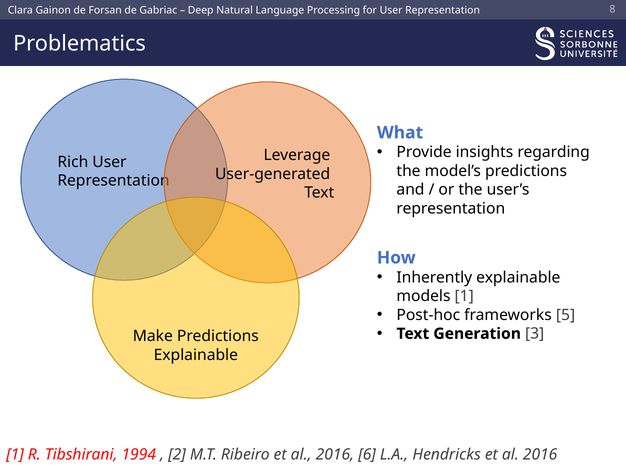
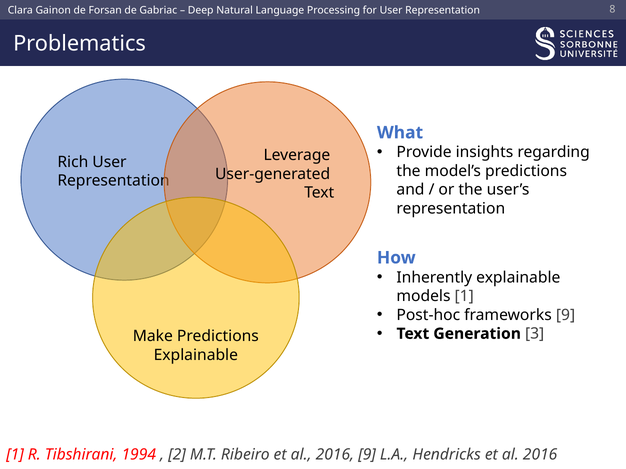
frameworks 5: 5 -> 9 (566, 315)
2016 6: 6 -> 9 (367, 455)
